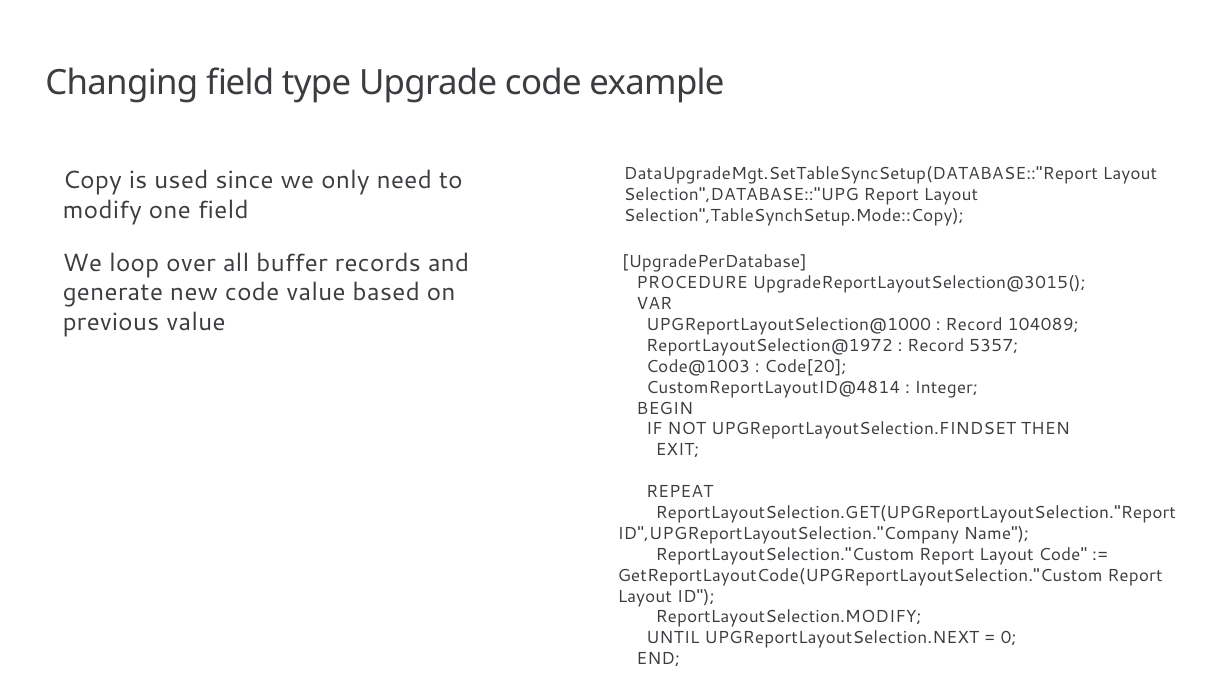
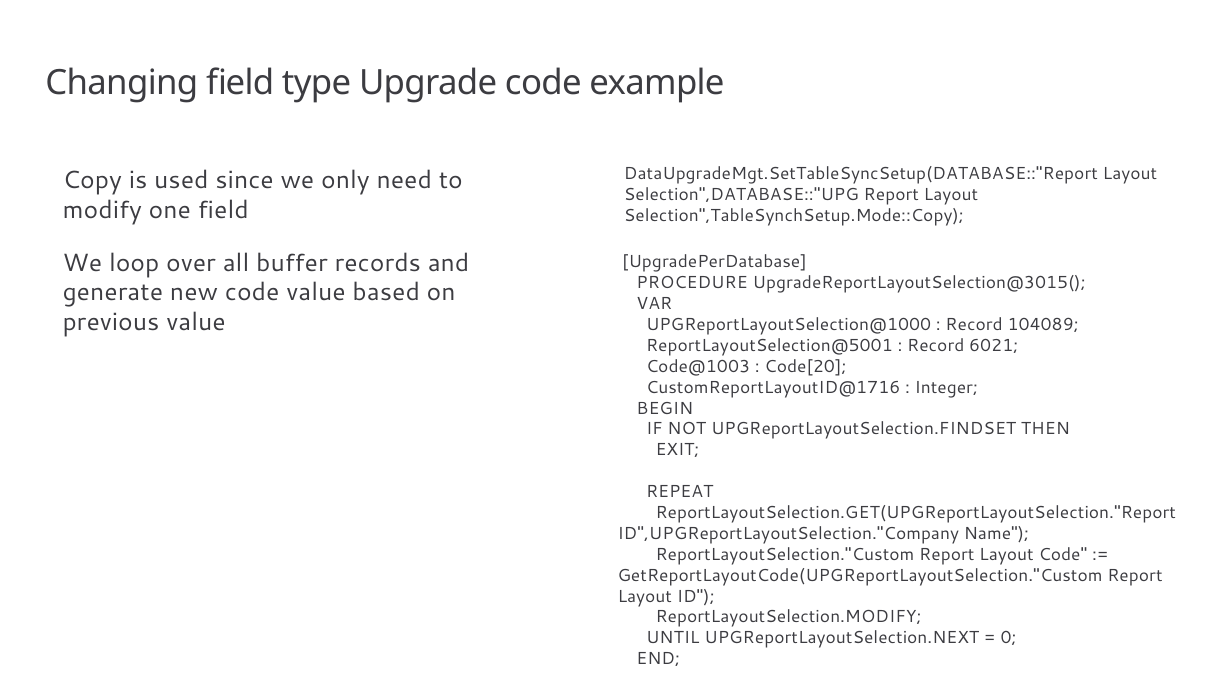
ReportLayoutSelection@1972: ReportLayoutSelection@1972 -> ReportLayoutSelection@5001 (769, 345)
5357: 5357 -> 6021 (994, 345)
CustomReportLayoutID@4814: CustomReportLayoutID@4814 -> CustomReportLayoutID@1716 (773, 387)
